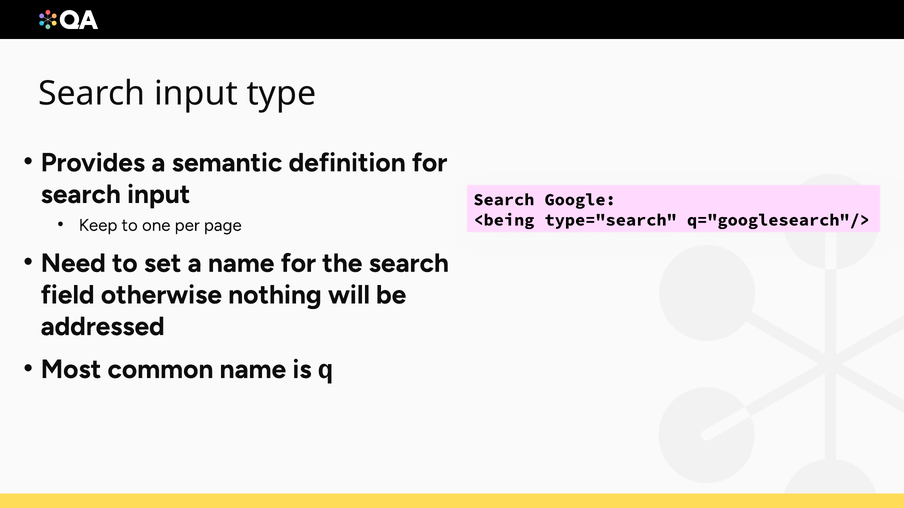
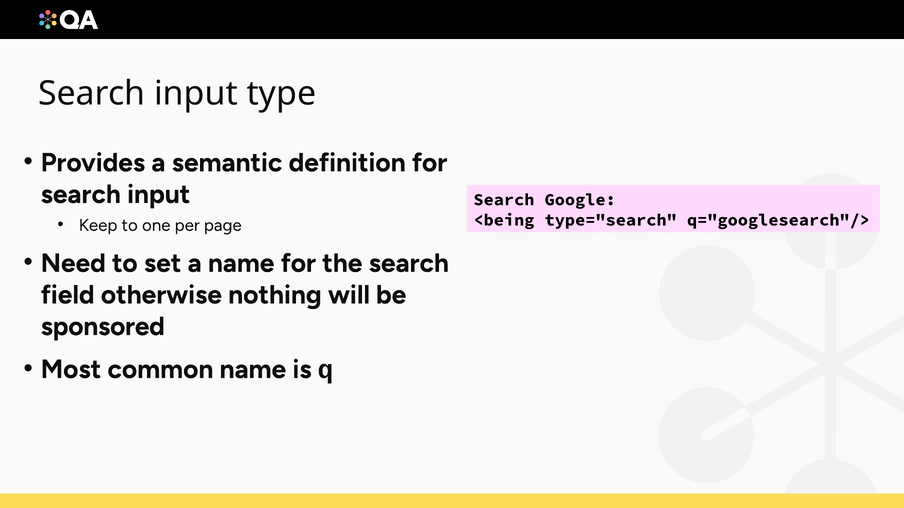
addressed: addressed -> sponsored (103, 327)
